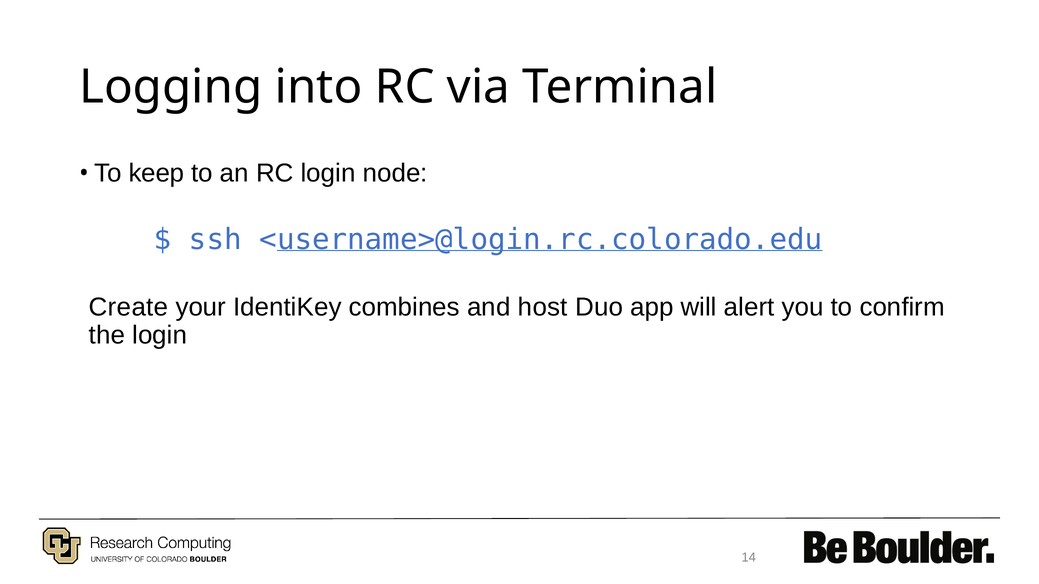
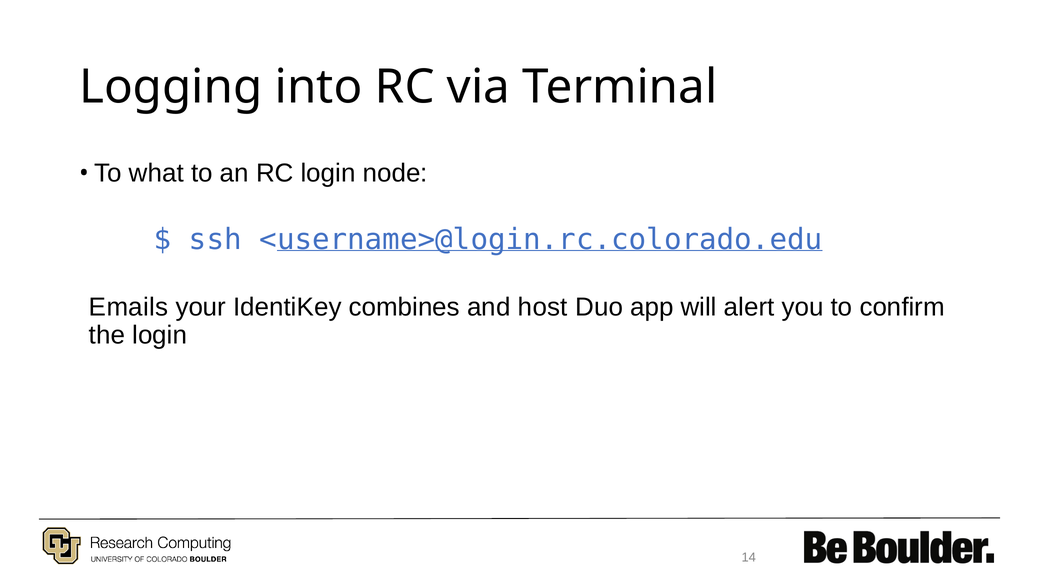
keep: keep -> what (156, 173)
Create: Create -> Emails (129, 308)
